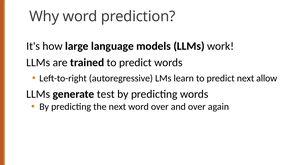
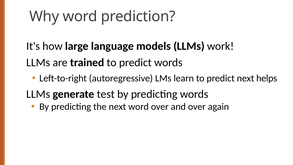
allow: allow -> helps (267, 78)
